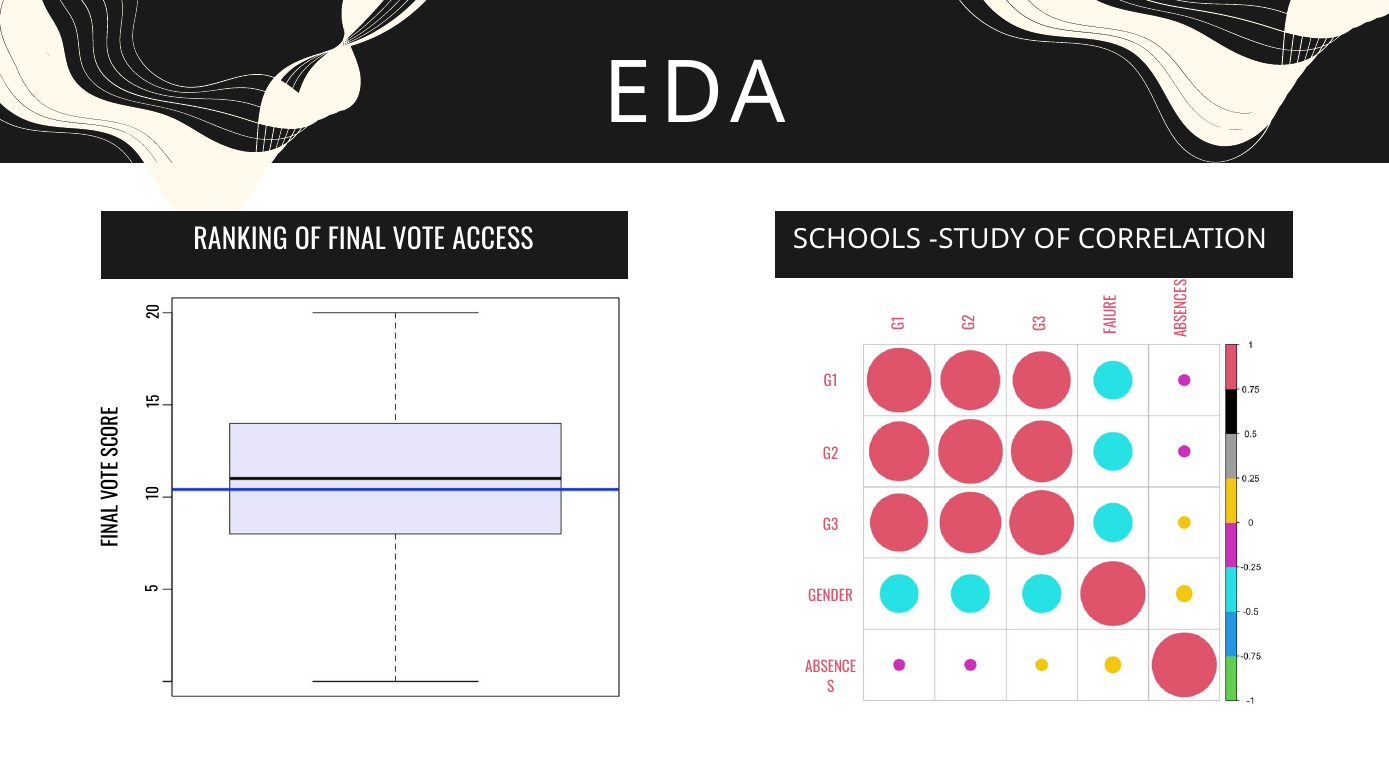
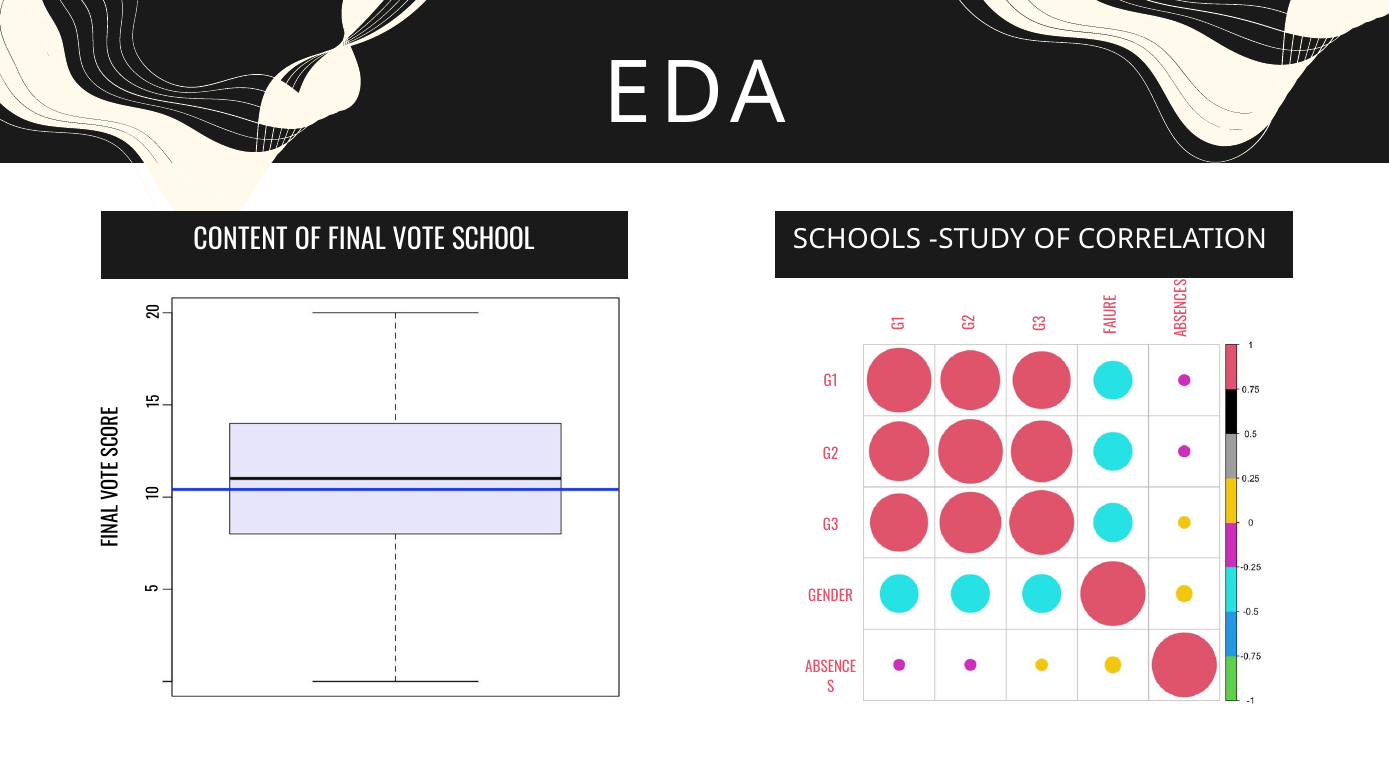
RANKING: RANKING -> CONTENT (240, 240)
ACCESS: ACCESS -> SCHOOL (493, 240)
